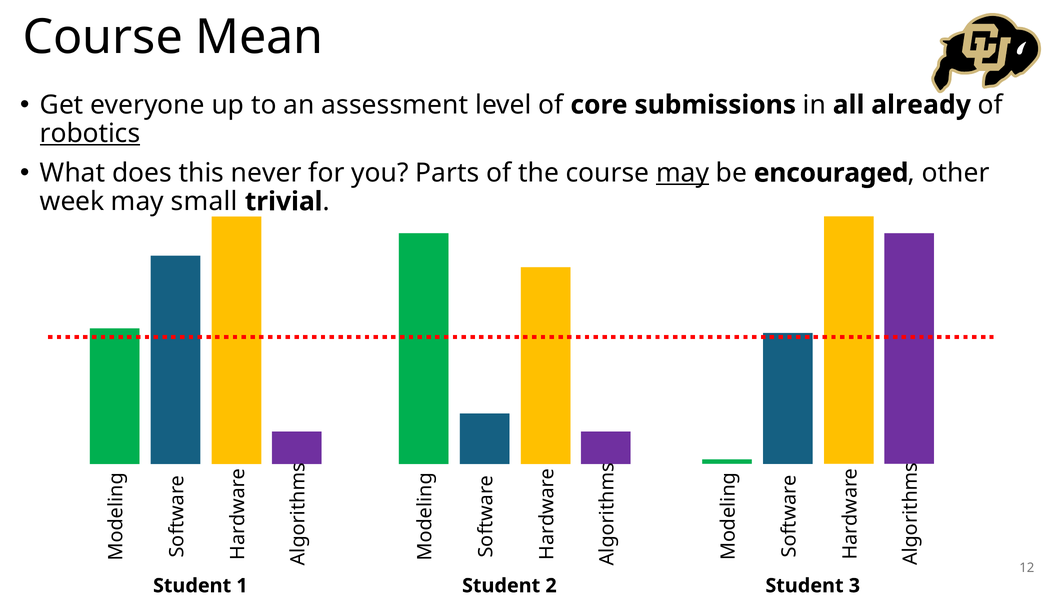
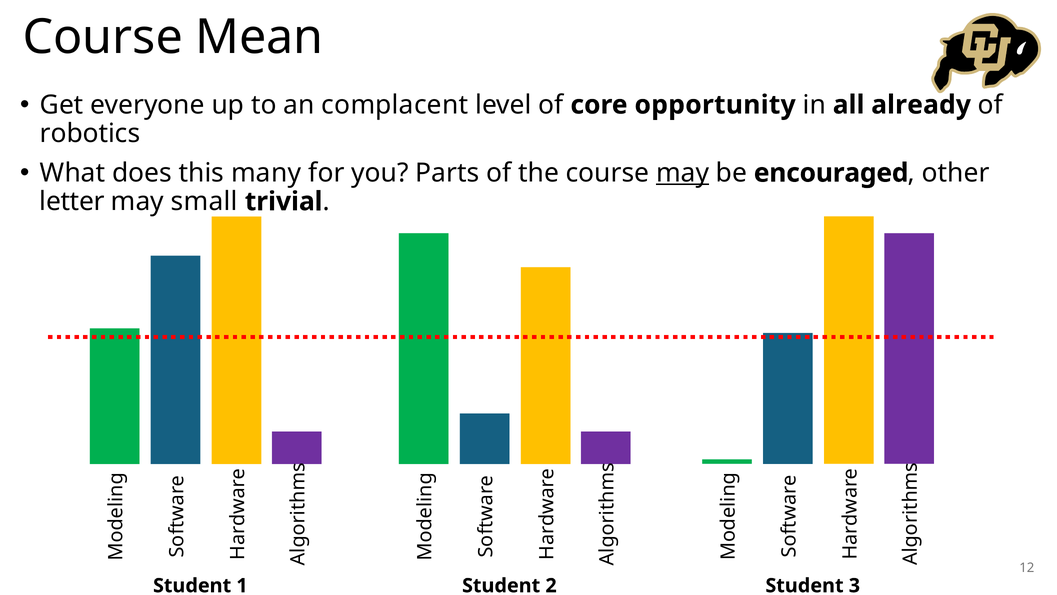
assessment: assessment -> complacent (395, 105)
submissions: submissions -> opportunity (715, 105)
robotics underline: present -> none (90, 133)
never: never -> many (266, 173)
week: week -> letter (72, 201)
